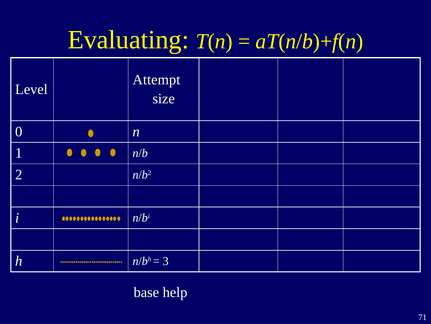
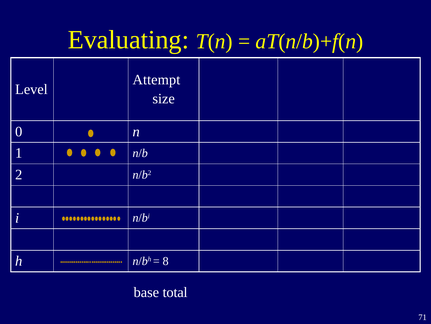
3: 3 -> 8 (166, 261)
help: help -> total (175, 292)
